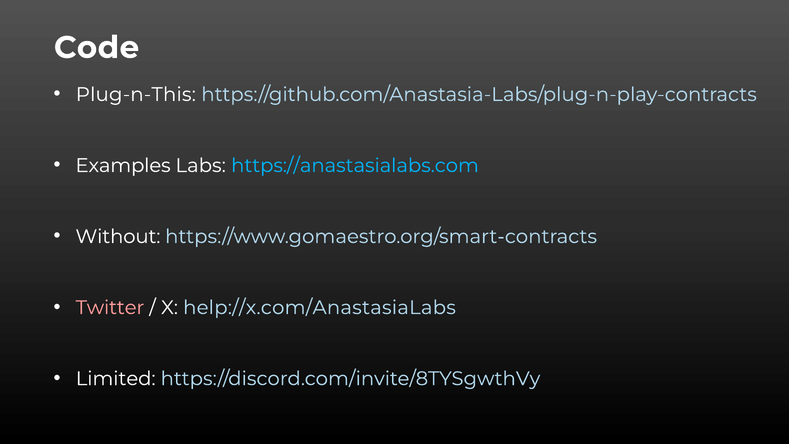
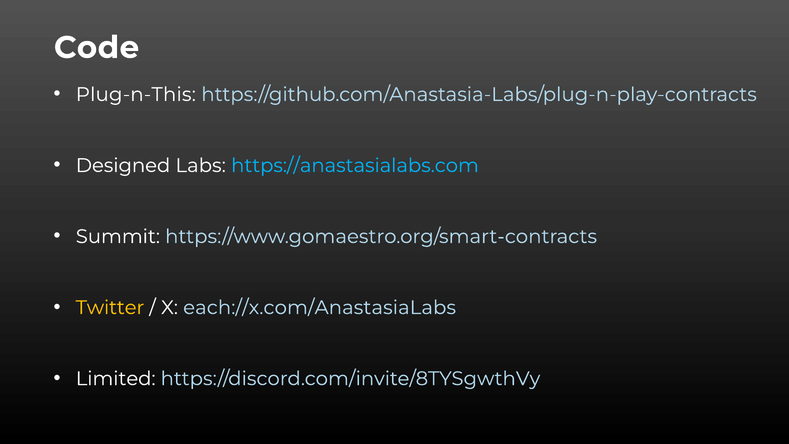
Examples: Examples -> Designed (123, 165)
Without: Without -> Summit (118, 236)
Twitter colour: pink -> yellow (110, 307)
help://x.com/AnastasiaLabs: help://x.com/AnastasiaLabs -> each://x.com/AnastasiaLabs (320, 307)
